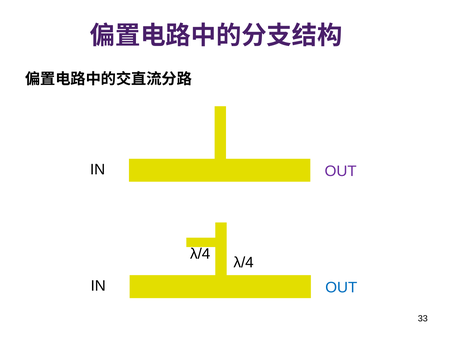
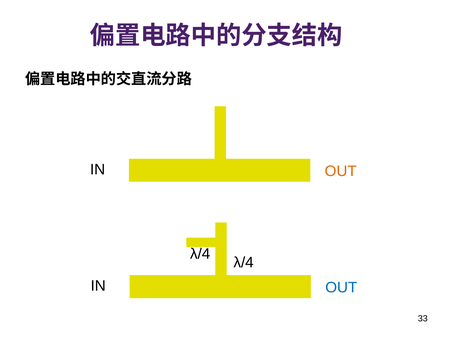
OUT colour: purple -> orange (341, 171)
